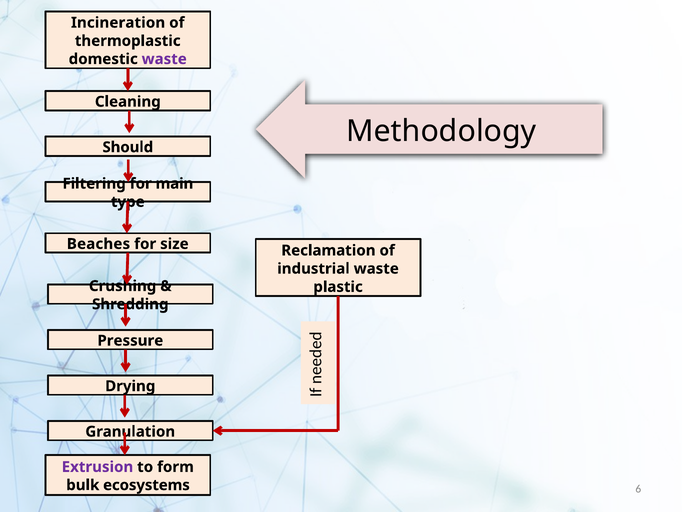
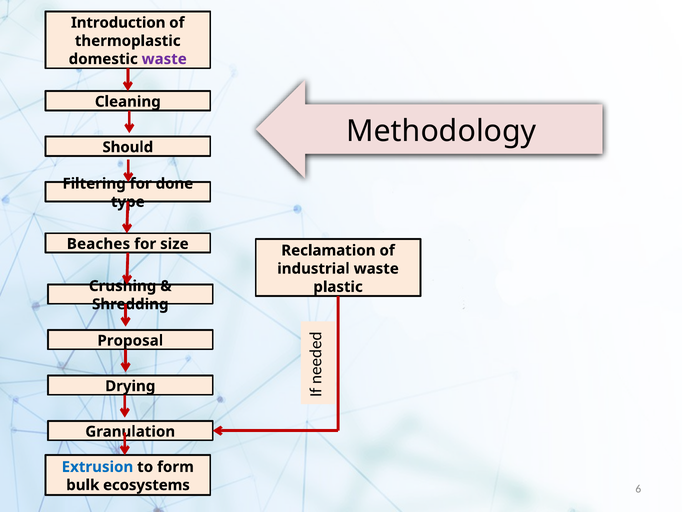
Incineration: Incineration -> Introduction (118, 23)
main: main -> done (174, 183)
Pressure: Pressure -> Proposal (130, 340)
Extrusion colour: purple -> blue (97, 466)
